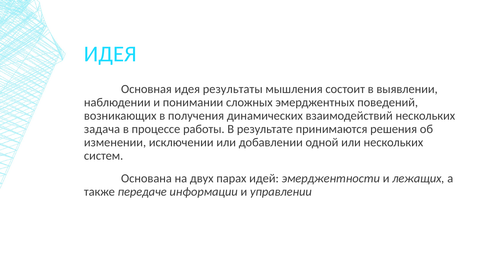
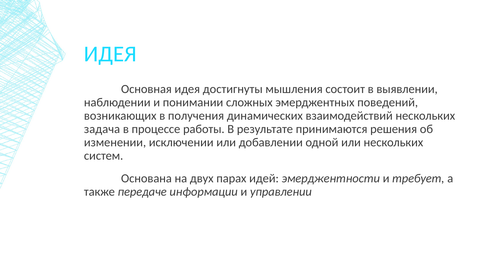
результаты: результаты -> достигнуты (233, 89)
лежащих: лежащих -> требует (418, 178)
